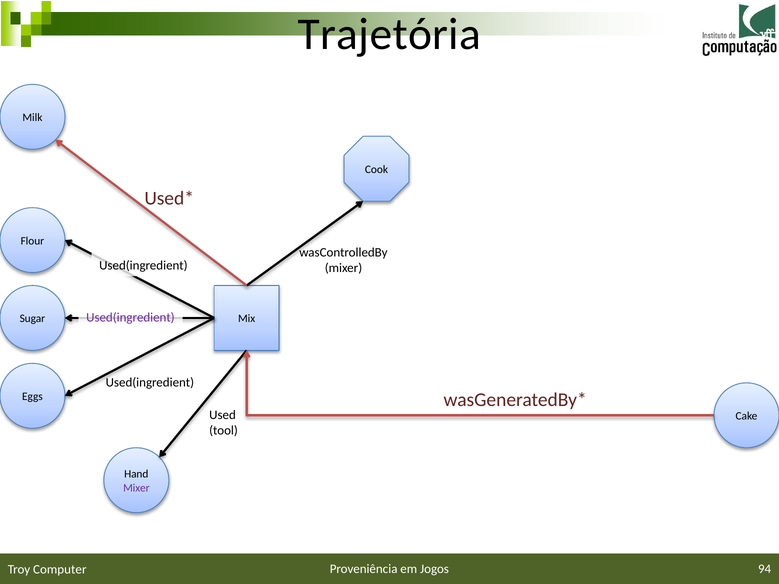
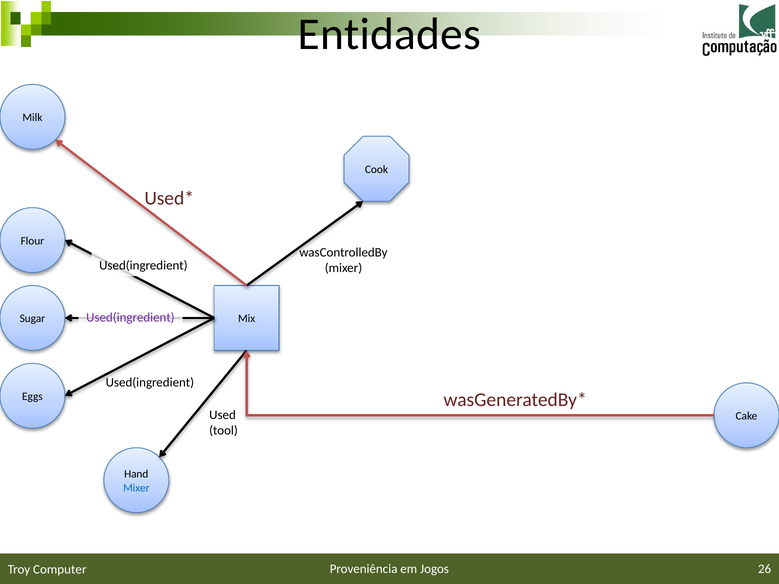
Trajetória: Trajetória -> Entidades (389, 34)
Mixer colour: purple -> blue (136, 488)
94: 94 -> 26 (765, 569)
